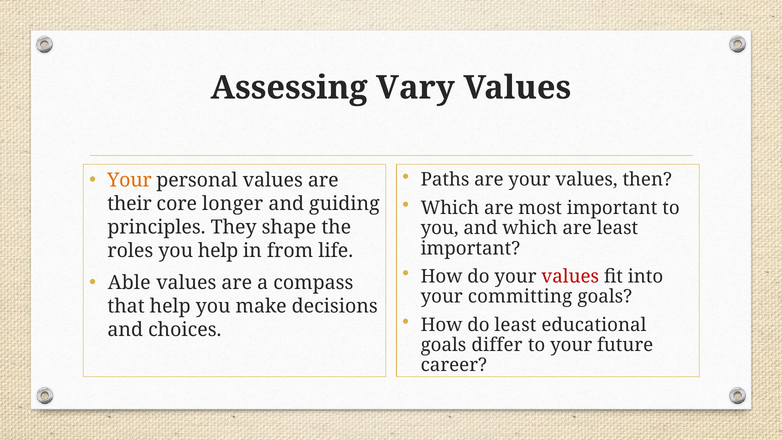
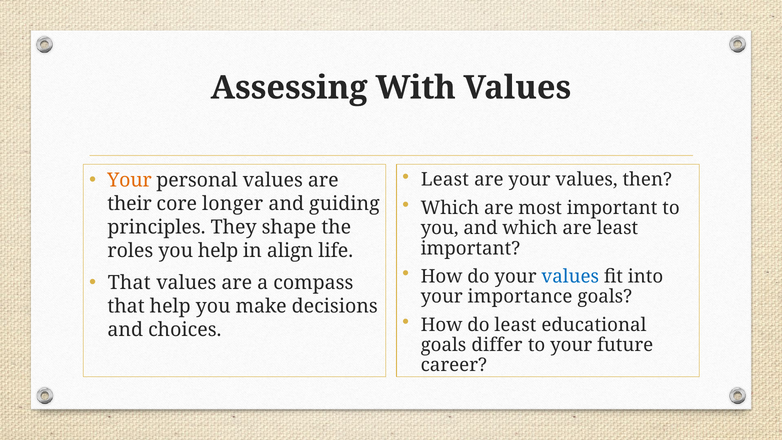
Vary: Vary -> With (416, 88)
Paths: Paths -> Least (445, 180)
from: from -> align (290, 251)
values colour: red -> blue (570, 276)
Able: Able -> That (129, 283)
committing: committing -> importance (520, 297)
